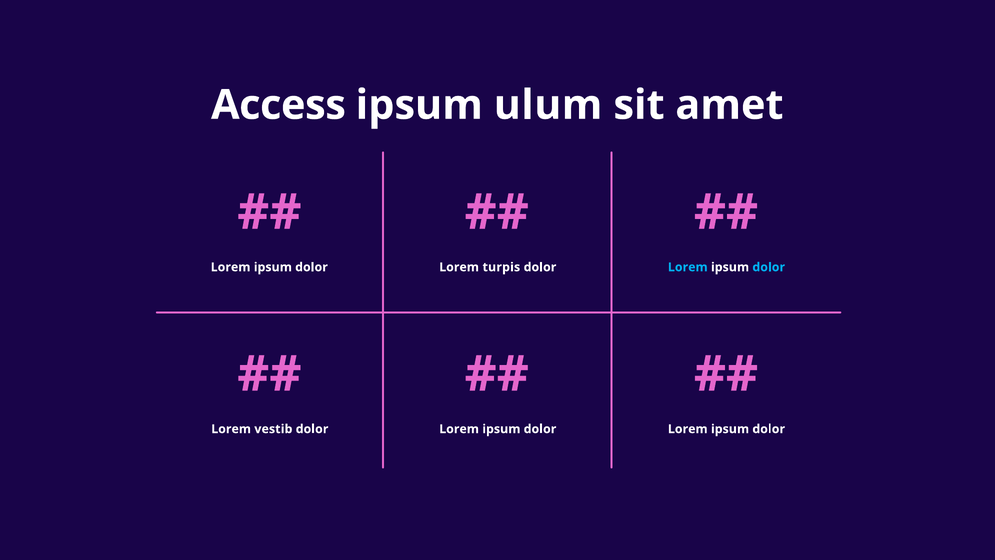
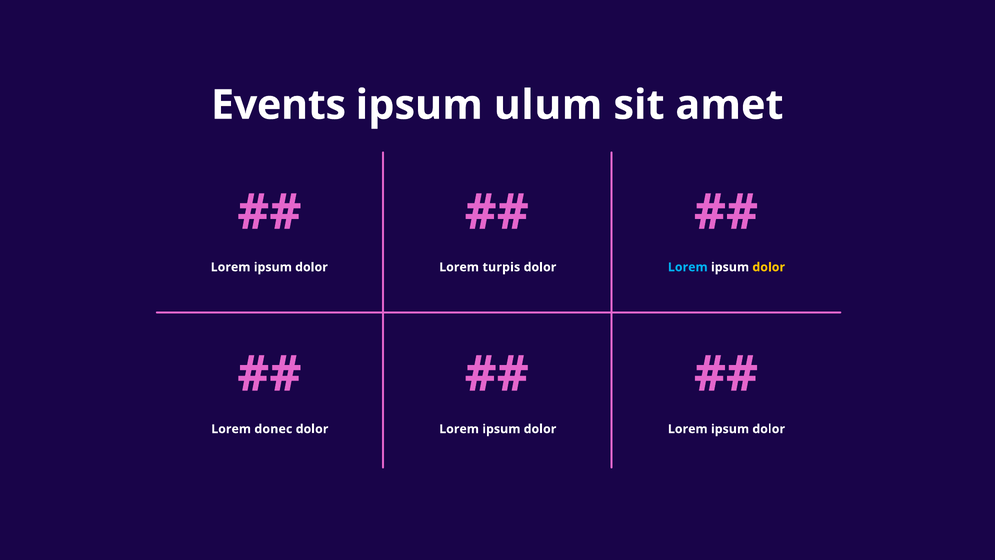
Access: Access -> Events (278, 105)
dolor colour: light blue -> yellow (769, 267)
vestib: vestib -> donec (273, 429)
